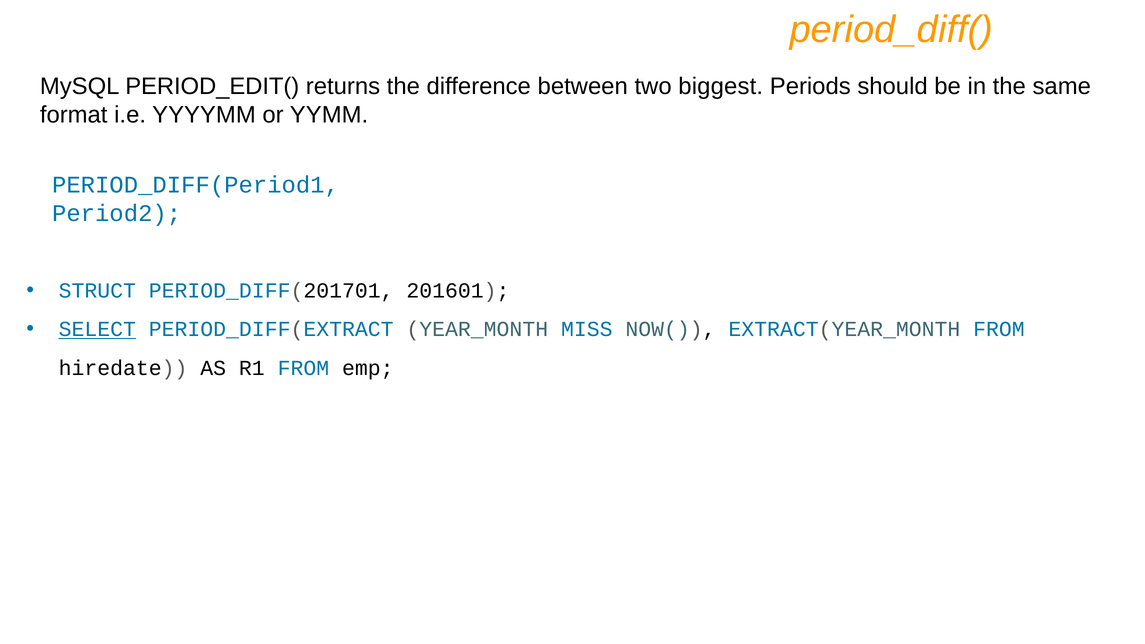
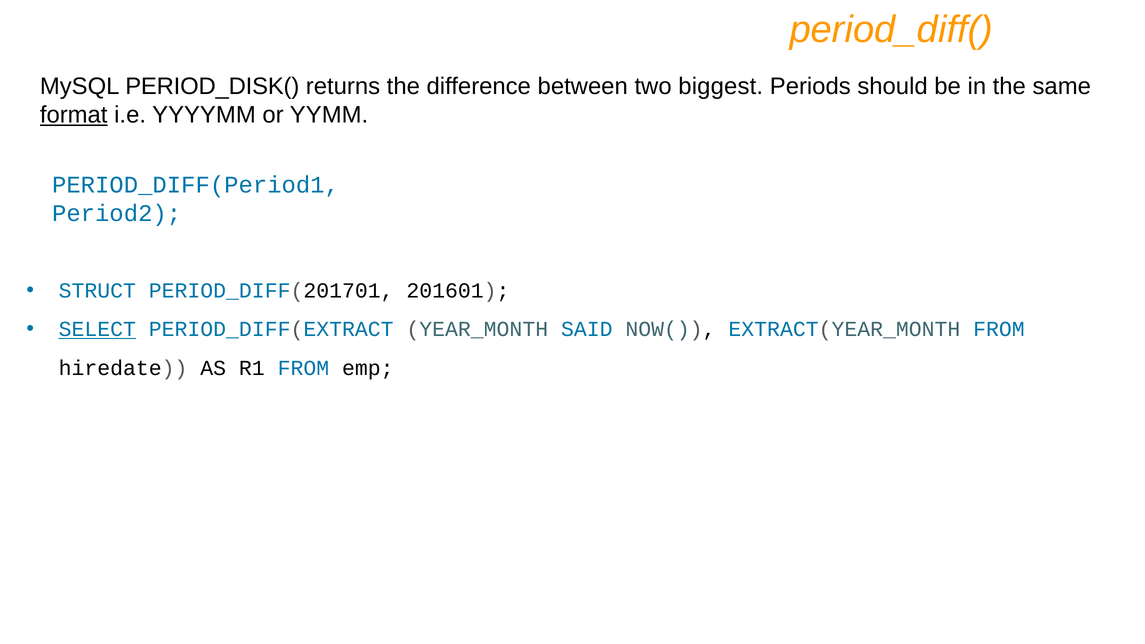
PERIOD_EDIT(: PERIOD_EDIT( -> PERIOD_DISK( (212, 86)
format underline: none -> present (74, 115)
MISS: MISS -> SAID (587, 329)
